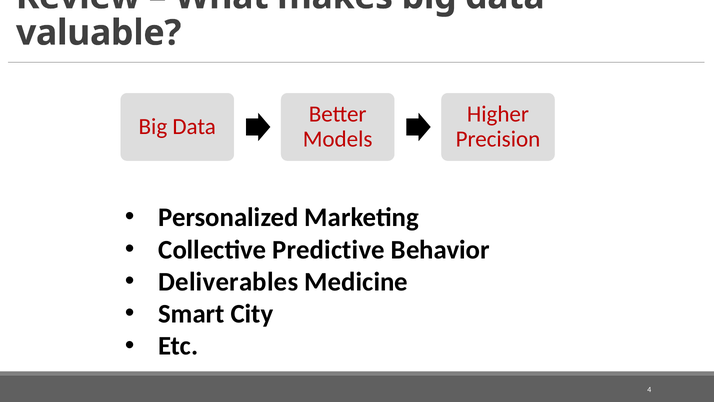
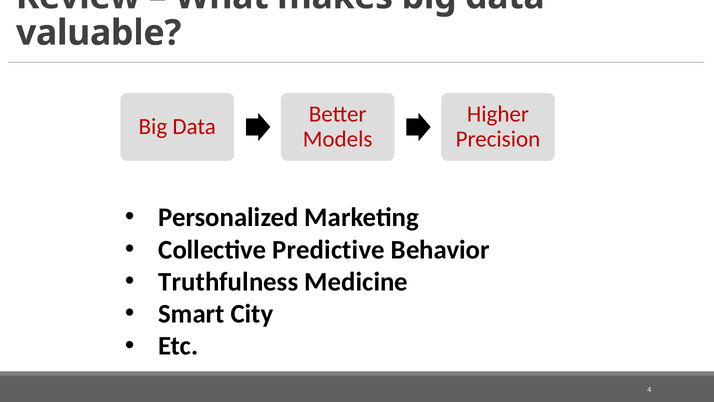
Deliverables: Deliverables -> Truthfulness (228, 282)
